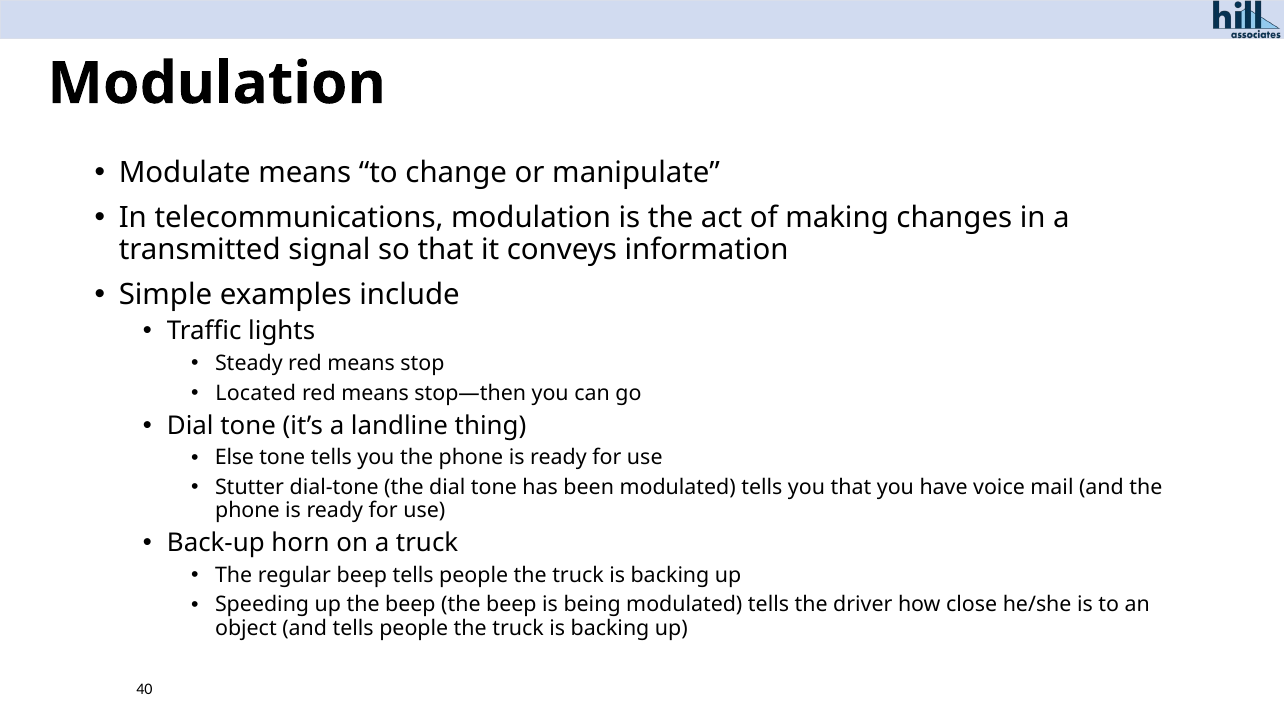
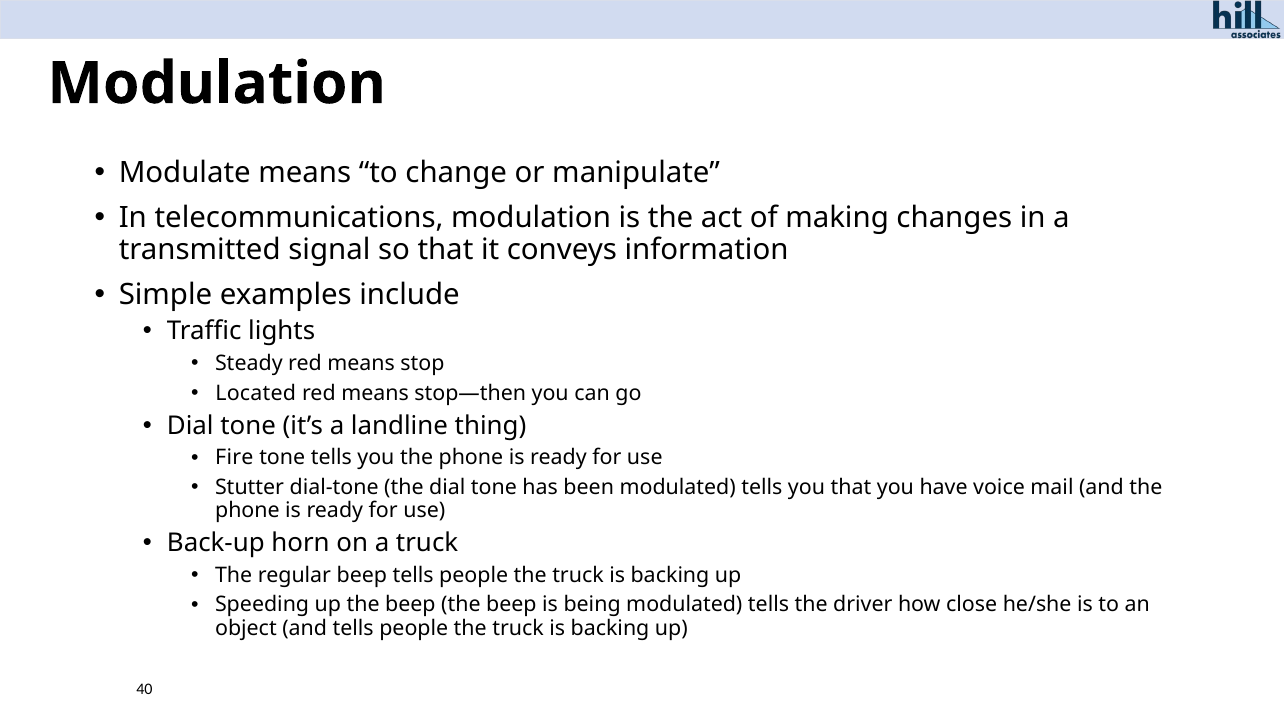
Else: Else -> Fire (234, 458)
